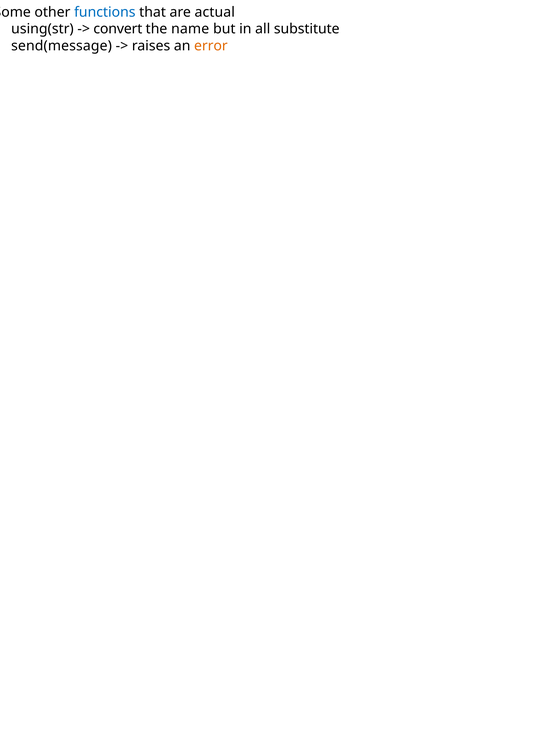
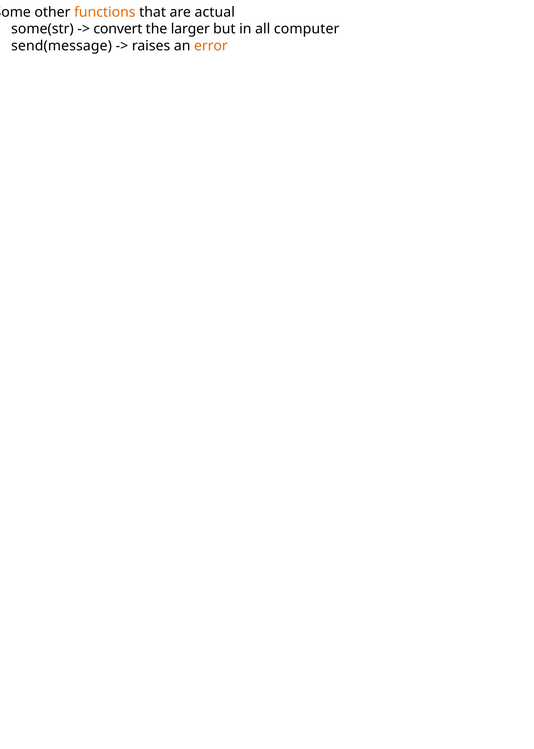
functions colour: blue -> orange (105, 12)
using(str: using(str -> some(str (42, 29)
name: name -> larger (190, 29)
substitute: substitute -> computer (307, 29)
